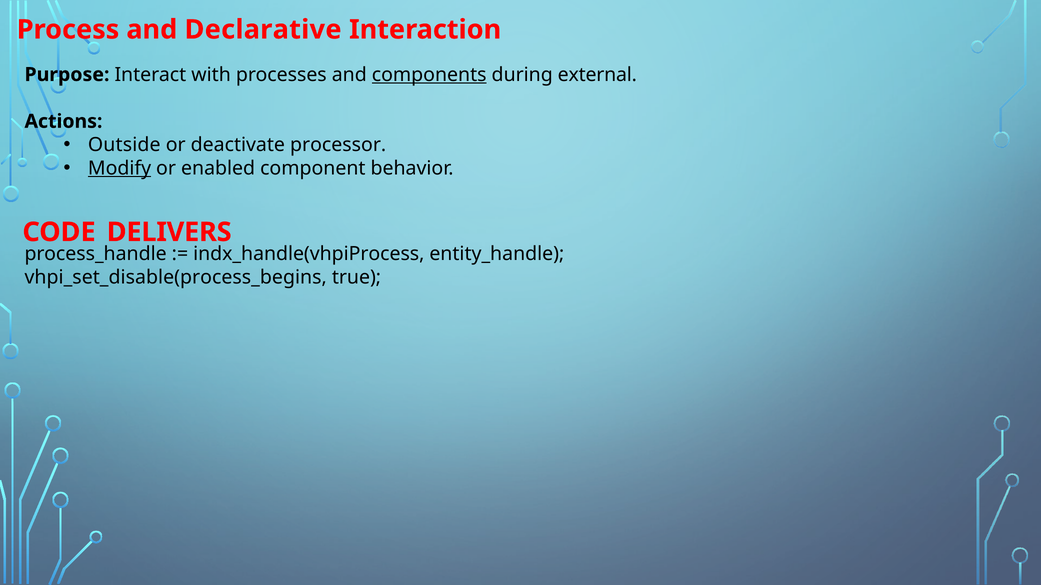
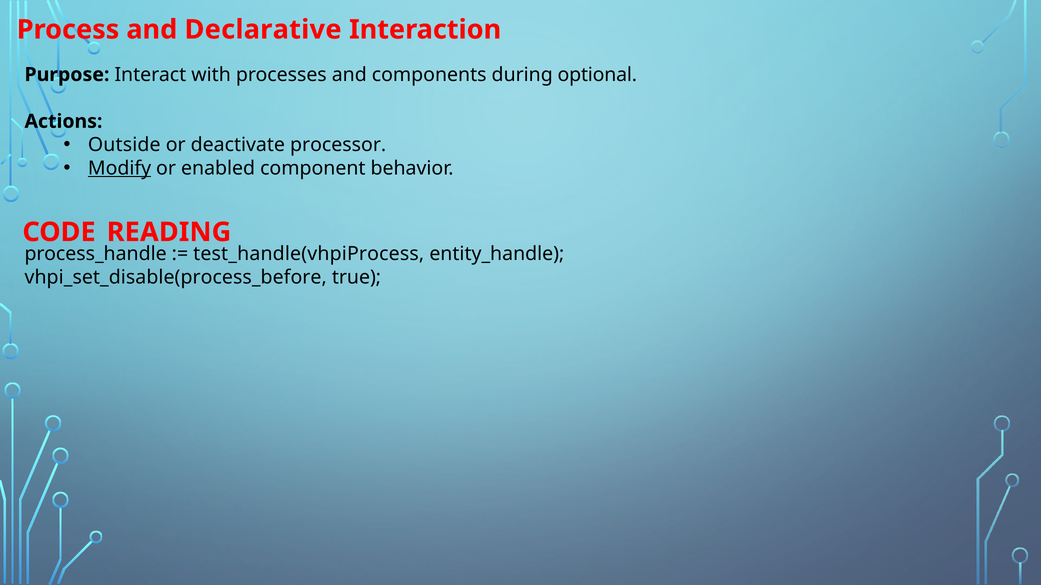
components underline: present -> none (429, 75)
external: external -> optional (597, 75)
DELIVERS: DELIVERS -> READING (169, 232)
indx_handle(vhpiProcess: indx_handle(vhpiProcess -> test_handle(vhpiProcess (309, 254)
vhpi_set_disable(process_begins: vhpi_set_disable(process_begins -> vhpi_set_disable(process_before (176, 278)
